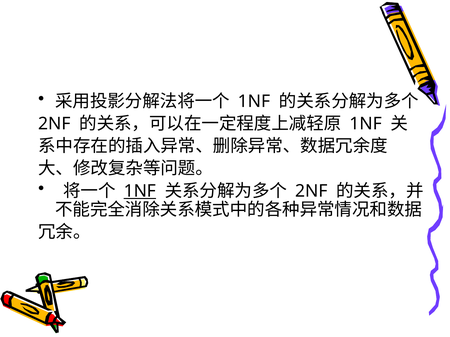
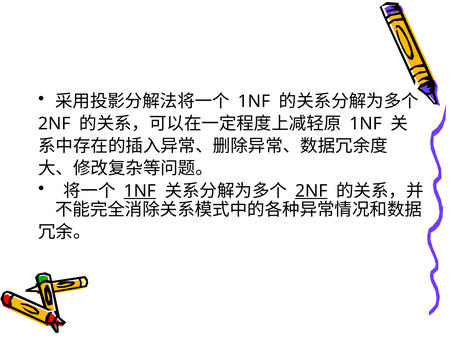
2NF underline: none -> present (311, 191)
